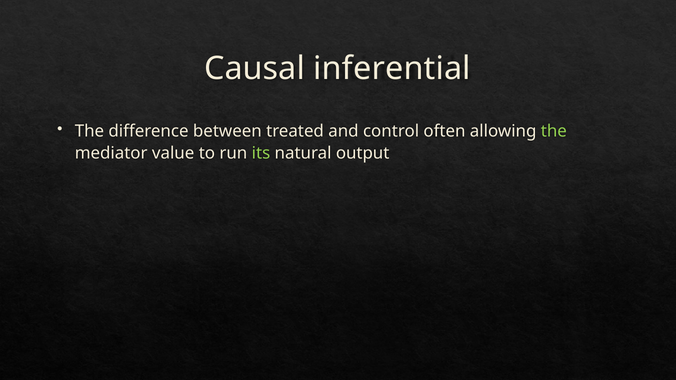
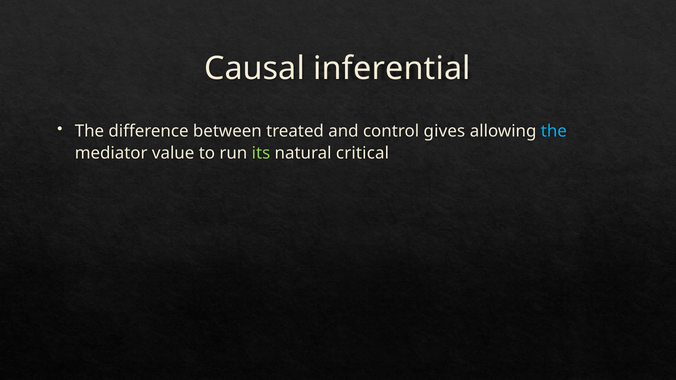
often: often -> gives (444, 131)
the colour: light green -> light blue (554, 131)
output: output -> critical (363, 153)
